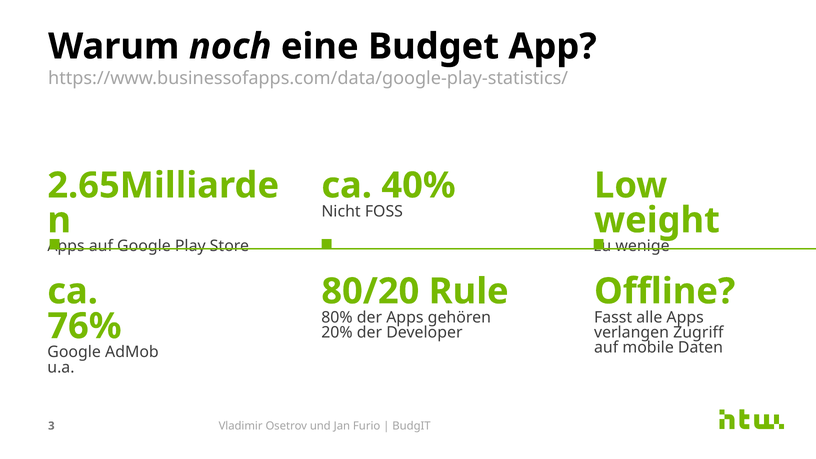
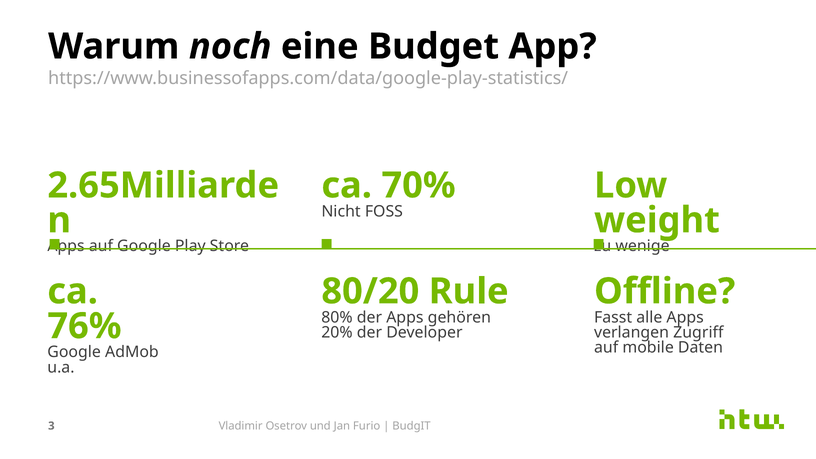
40%: 40% -> 70% (418, 185)
